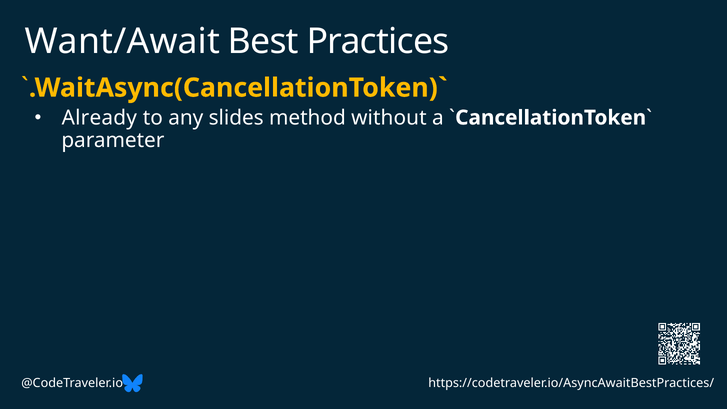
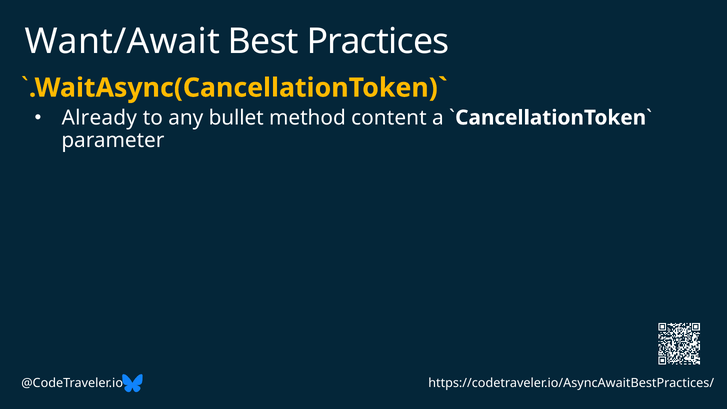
slides: slides -> bullet (236, 118)
without: without -> content (389, 118)
